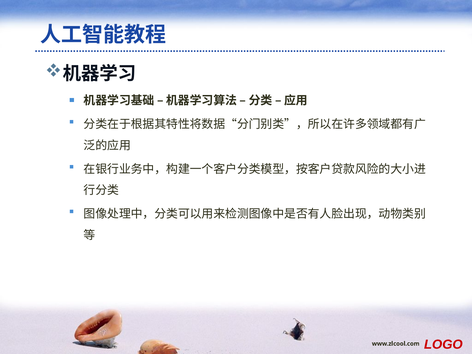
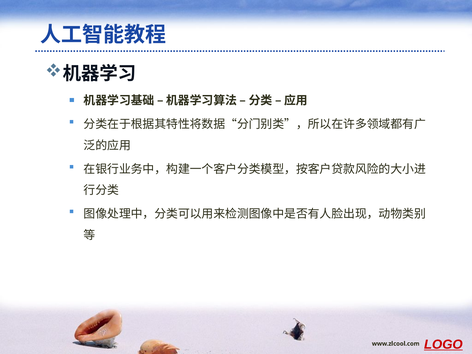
LOGO underline: none -> present (443, 344)
